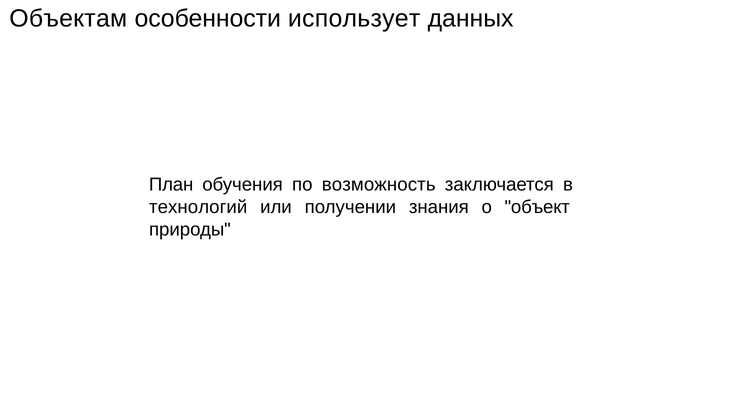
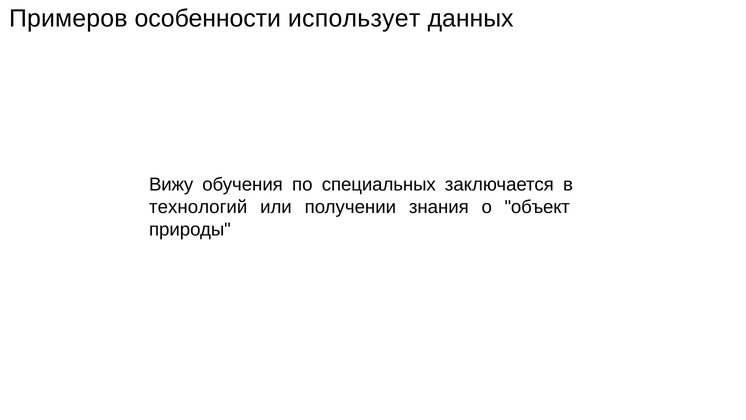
Объектам: Объектам -> Примеров (68, 18)
План: План -> Вижу (171, 185)
возможность: возможность -> специальных (379, 185)
